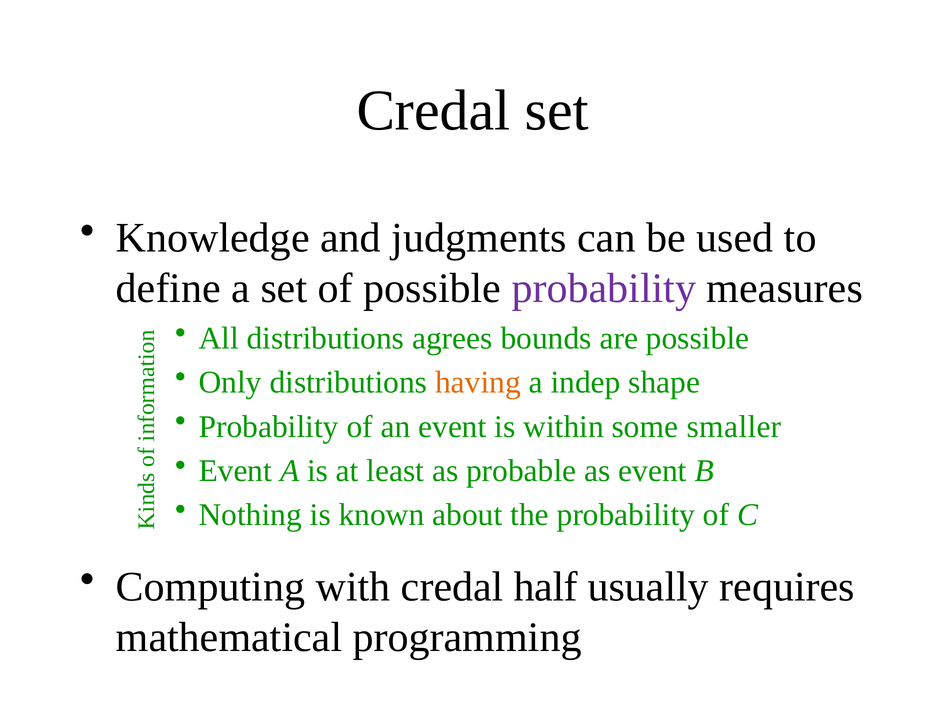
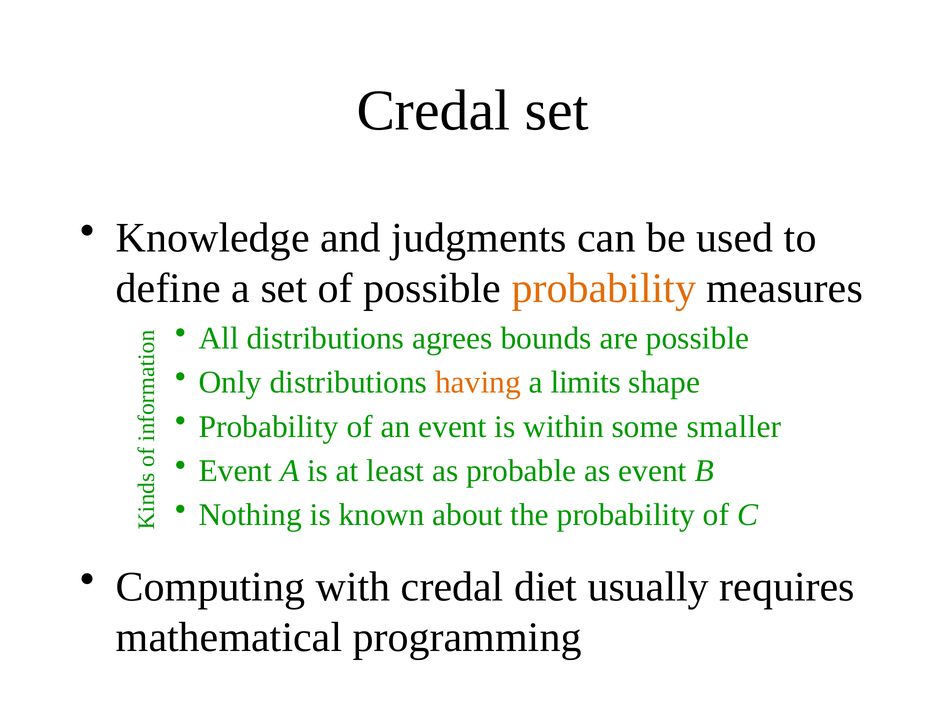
probability colour: purple -> orange (604, 288)
indep: indep -> limits (586, 382)
half: half -> diet (546, 586)
